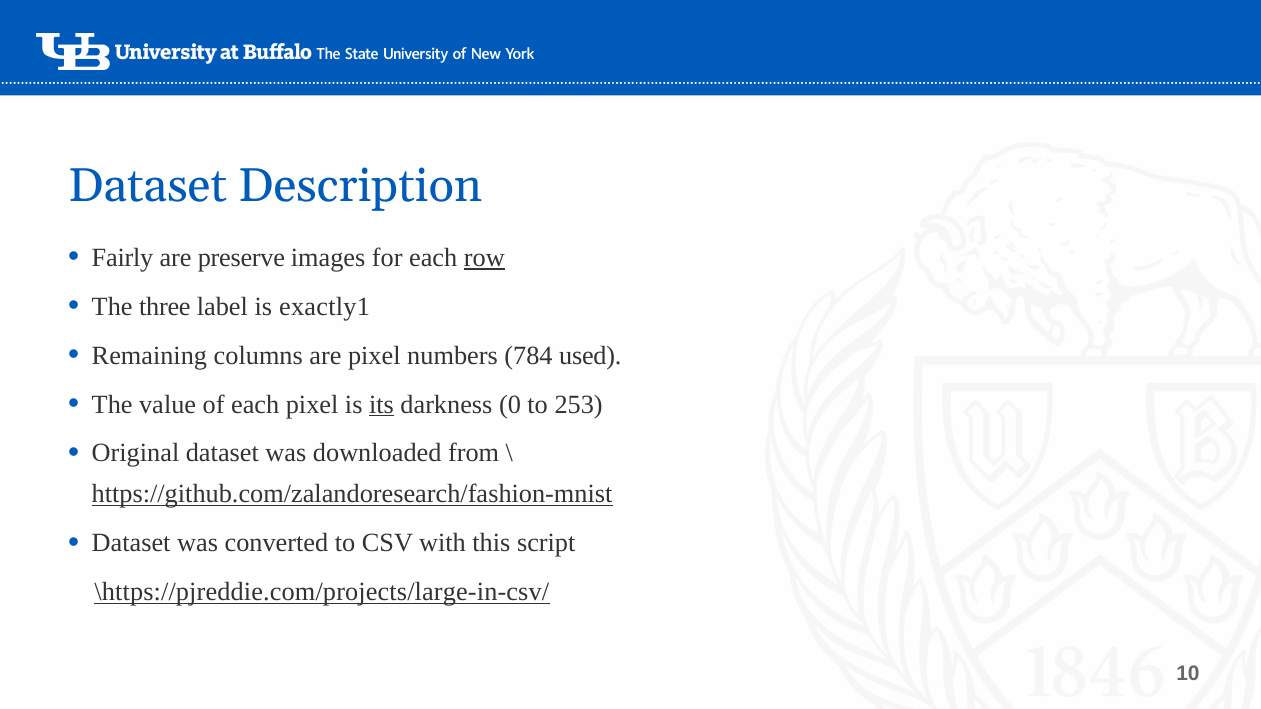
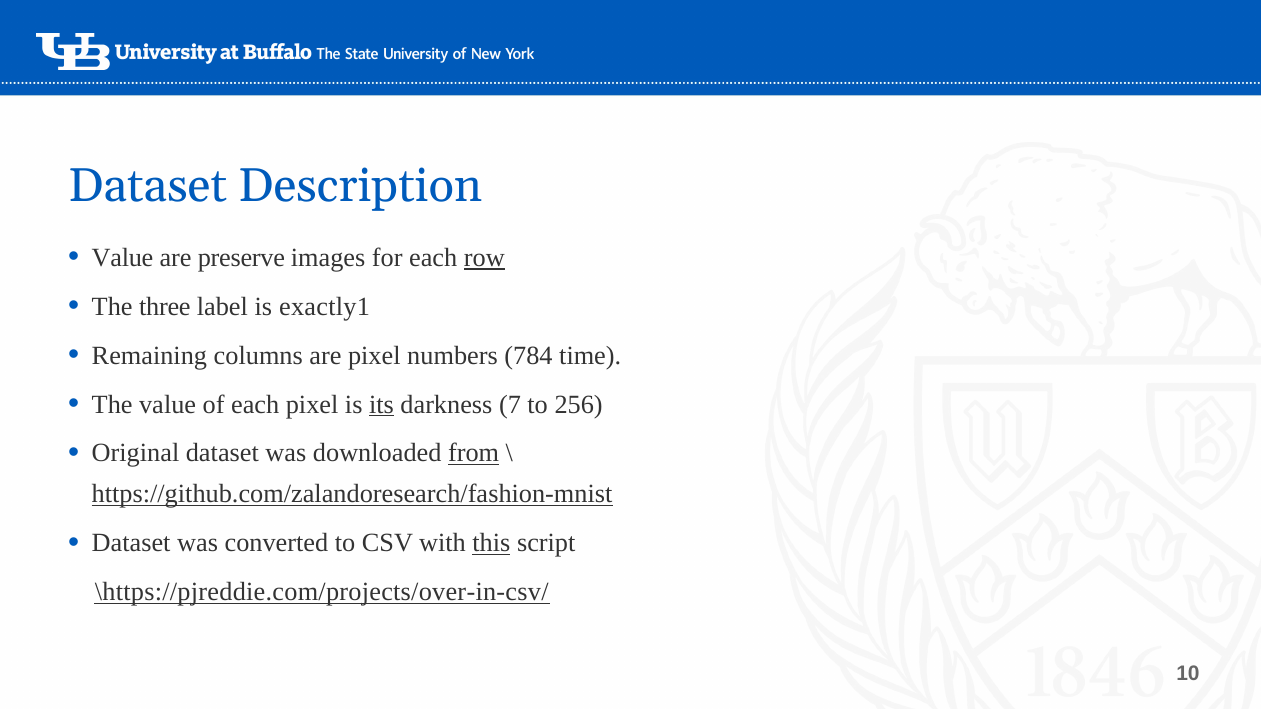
Fairly: Fairly -> Value (123, 258)
used: used -> time (590, 356)
0: 0 -> 7 (510, 405)
253: 253 -> 256 (579, 405)
from underline: none -> present (474, 453)
this underline: none -> present (491, 543)
\https://pjreddie.com/projects/large-in-csv/: \https://pjreddie.com/projects/large-in-csv/ -> \https://pjreddie.com/projects/over-in-csv/ (322, 592)
